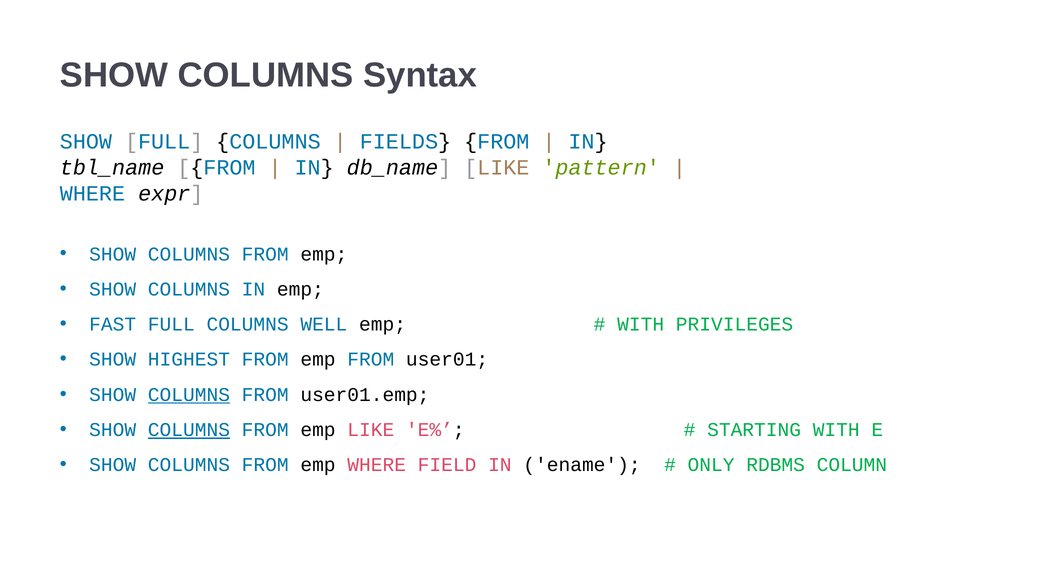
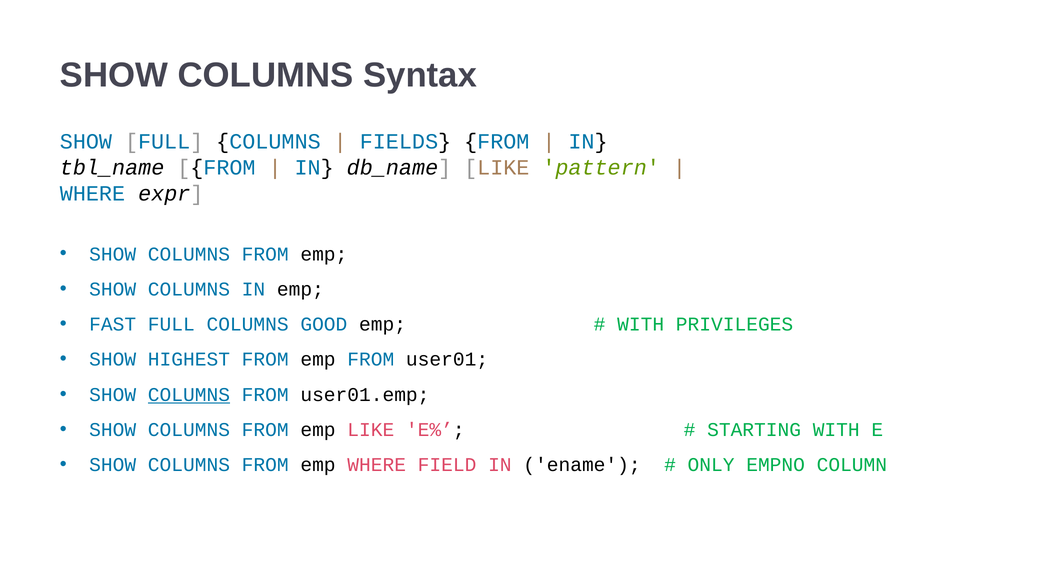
WELL: WELL -> GOOD (324, 325)
COLUMNS underline: present -> none (189, 430)
RDBMS: RDBMS -> EMPNO (776, 466)
